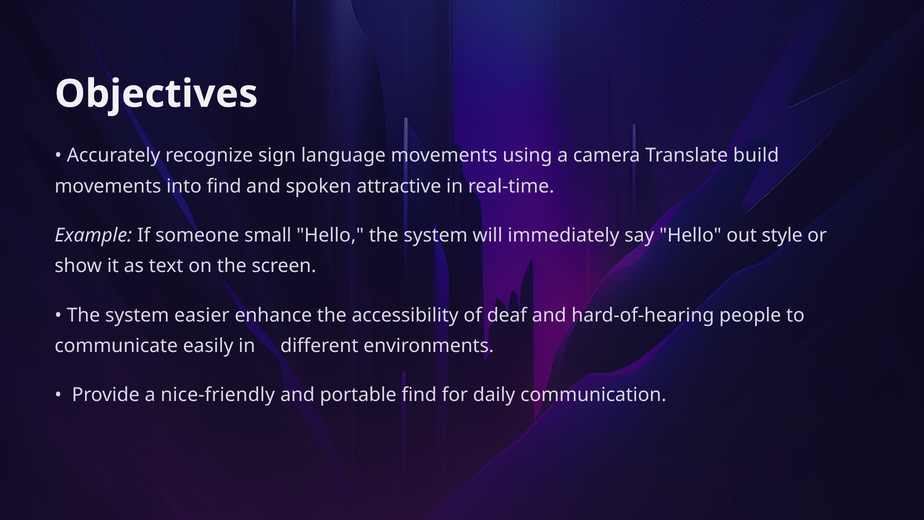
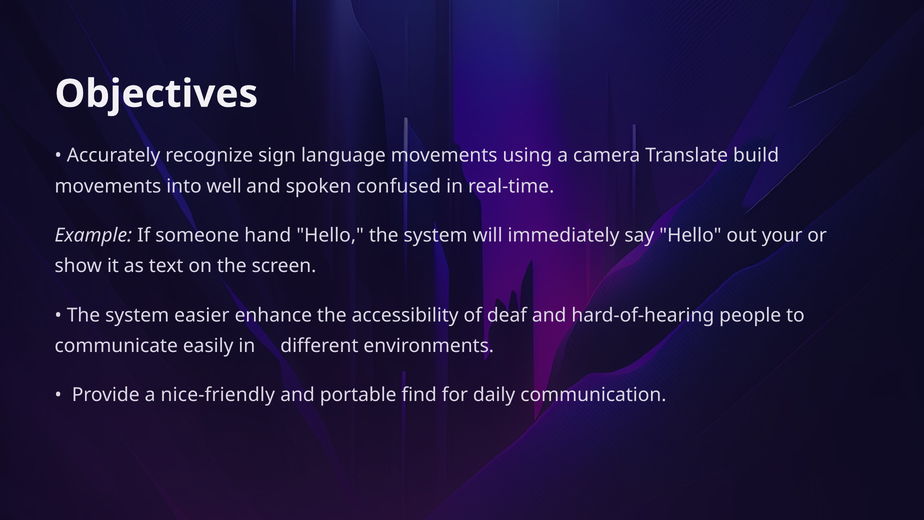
into find: find -> well (224, 186)
attractive: attractive -> confused (399, 186)
small: small -> hand (268, 235)
style: style -> your (782, 235)
